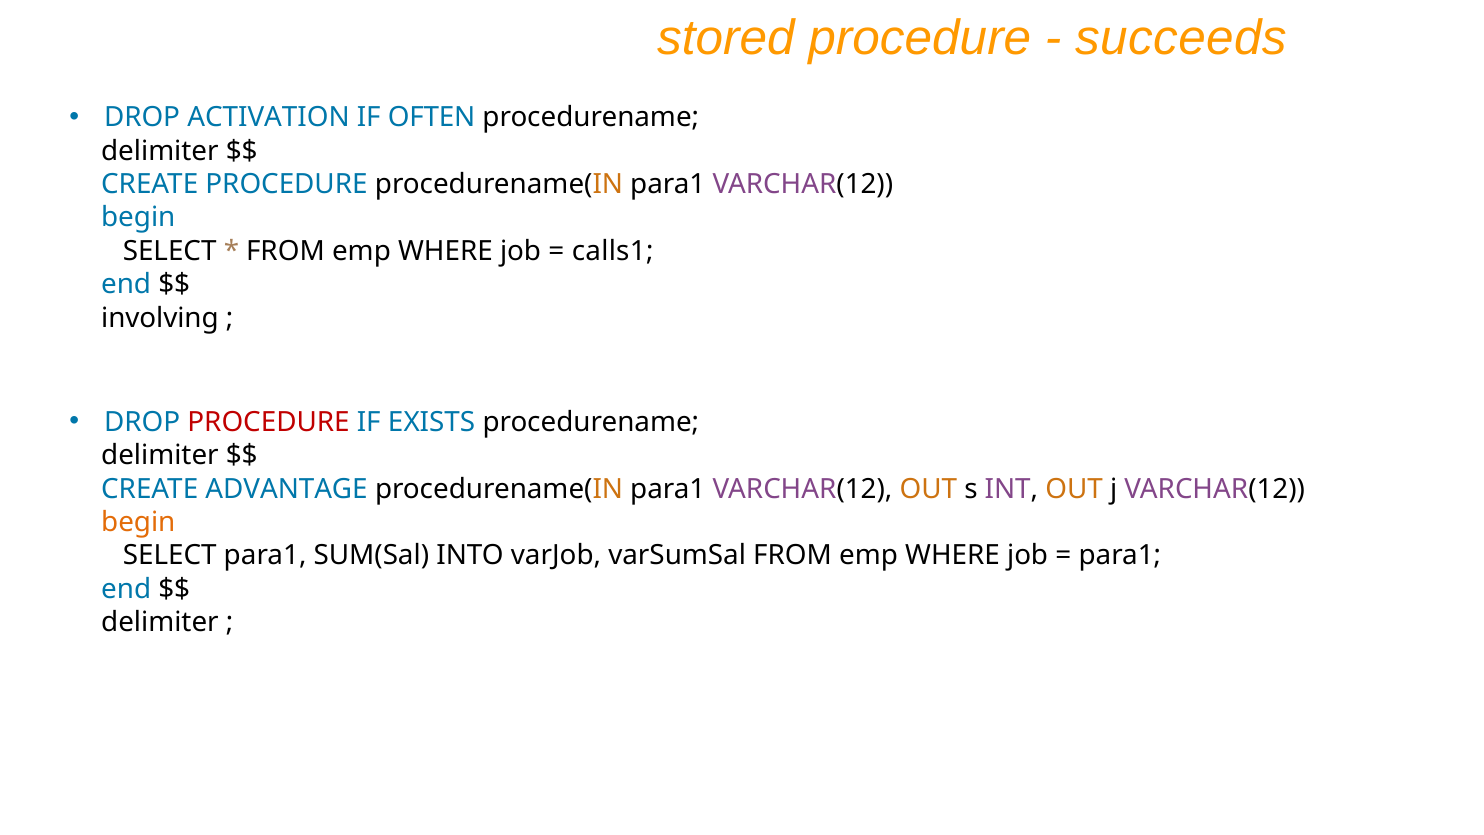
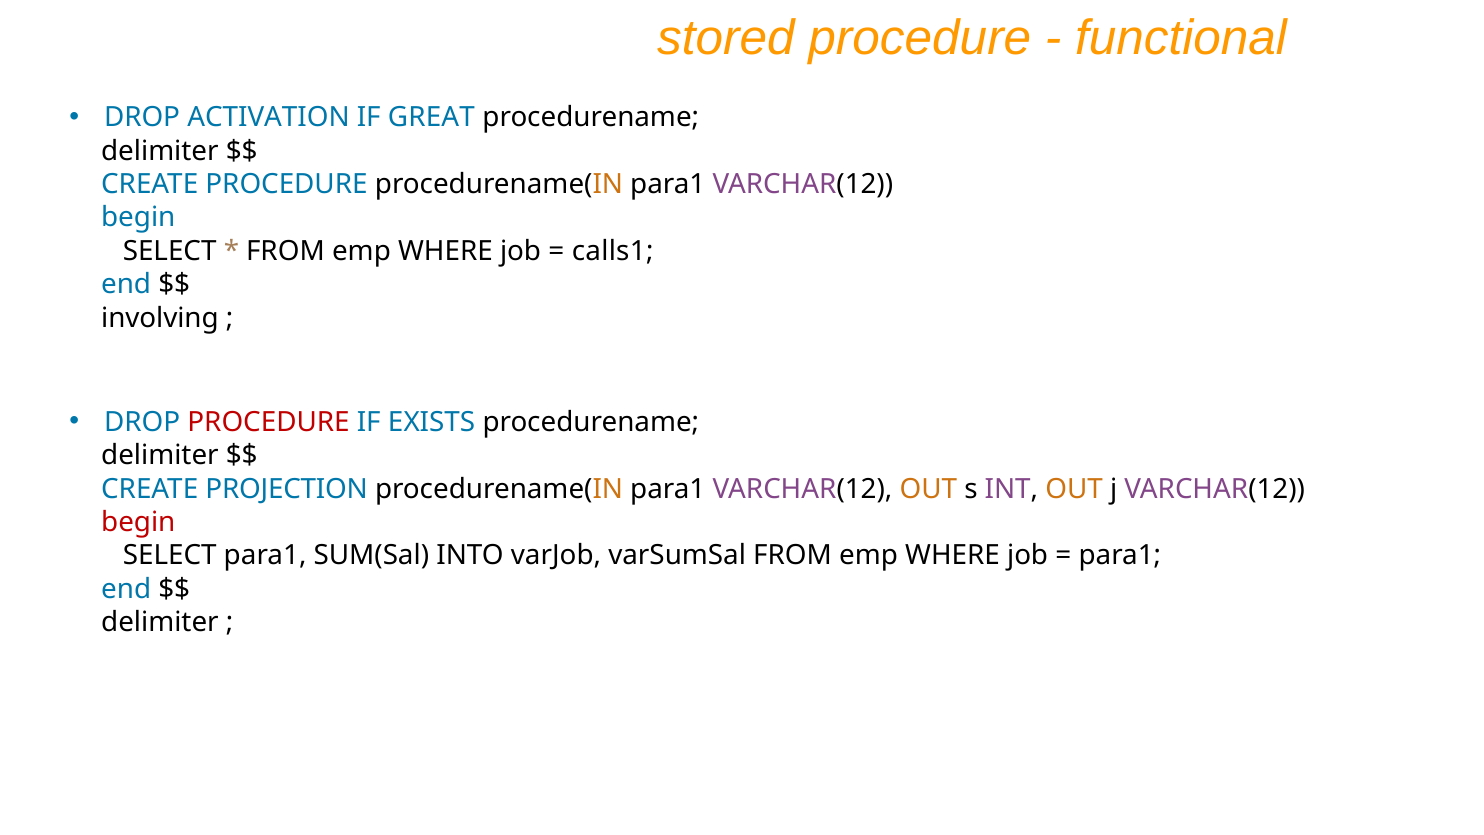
succeeds: succeeds -> functional (1181, 39)
OFTEN: OFTEN -> GREAT (431, 117)
ADVANTAGE: ADVANTAGE -> PROJECTION (287, 489)
begin colour: orange -> red (138, 522)
